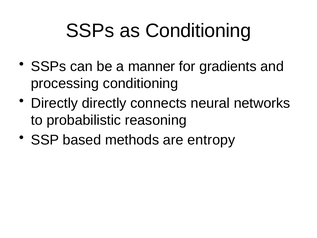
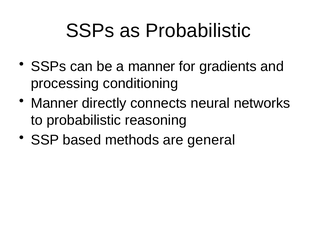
as Conditioning: Conditioning -> Probabilistic (198, 31)
Directly: Directly -> Manner (54, 103)
entropy: entropy -> general (211, 140)
